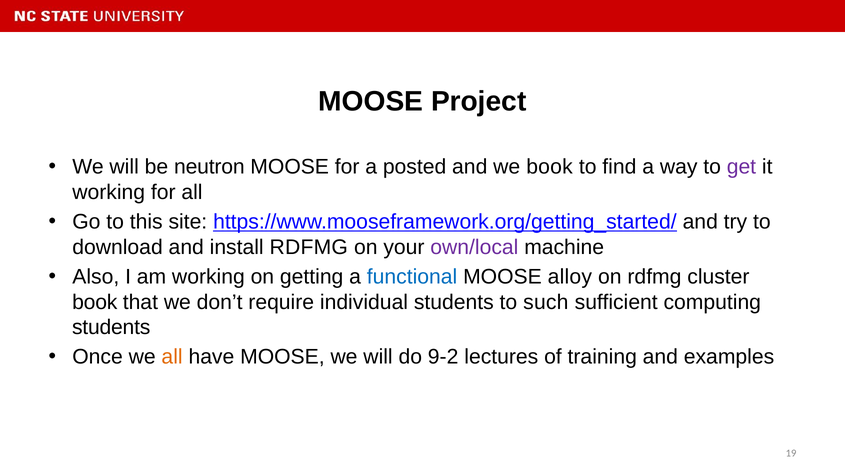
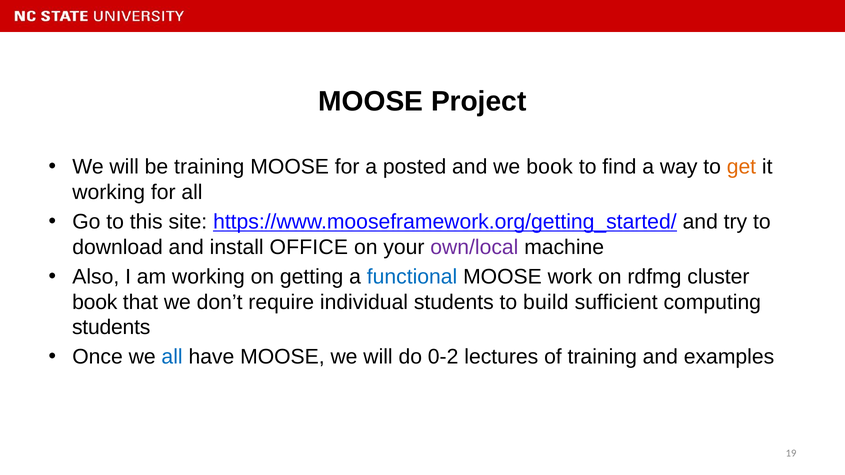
be neutron: neutron -> training (209, 167)
get colour: purple -> orange (741, 167)
install RDFMG: RDFMG -> OFFICE (309, 247)
alloy: alloy -> work (570, 277)
such: such -> build (546, 302)
all colour: orange -> blue (172, 357)
9-2: 9-2 -> 0-2 (443, 357)
